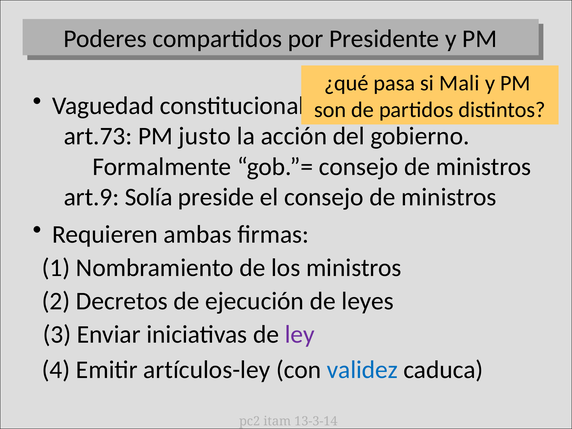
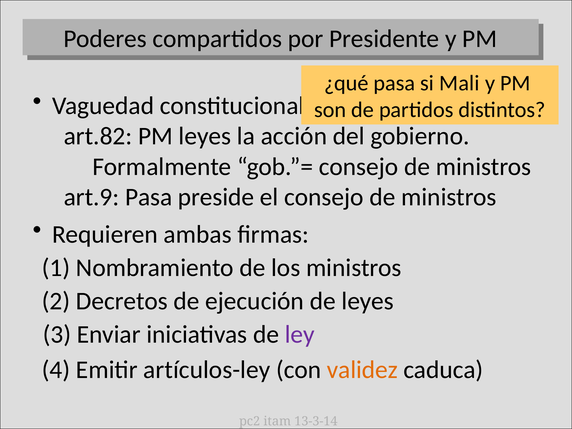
art.73: art.73 -> art.82 (98, 136)
PM justo: justo -> leyes (205, 136)
art.9 Solía: Solía -> Pasa (149, 197)
validez colour: blue -> orange (362, 370)
